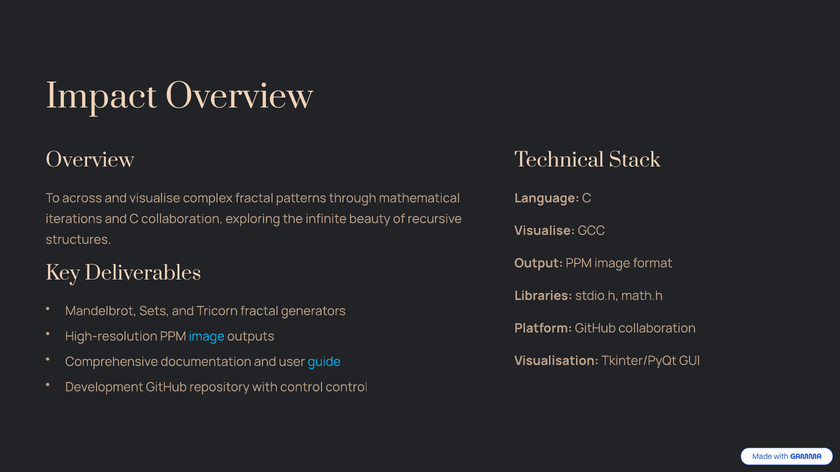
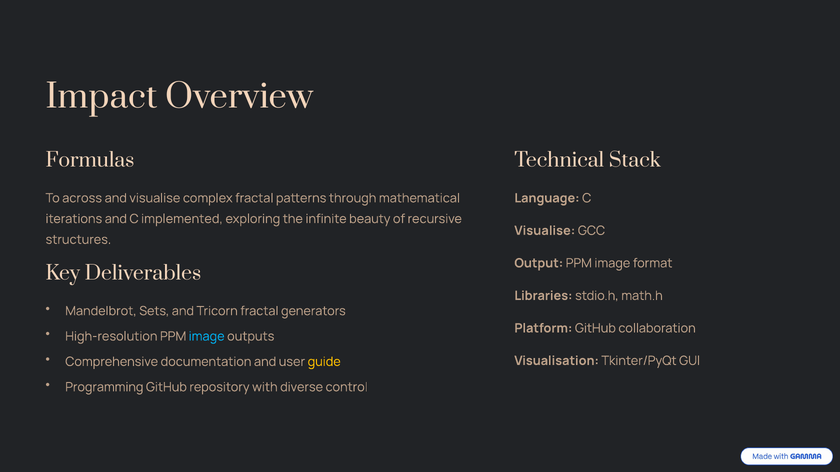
Overview: Overview -> Formulas (90, 161)
C collaboration: collaboration -> implemented (182, 219)
guide colour: light blue -> yellow (324, 362)
Development: Development -> Programming (104, 387)
with control: control -> diverse (302, 387)
